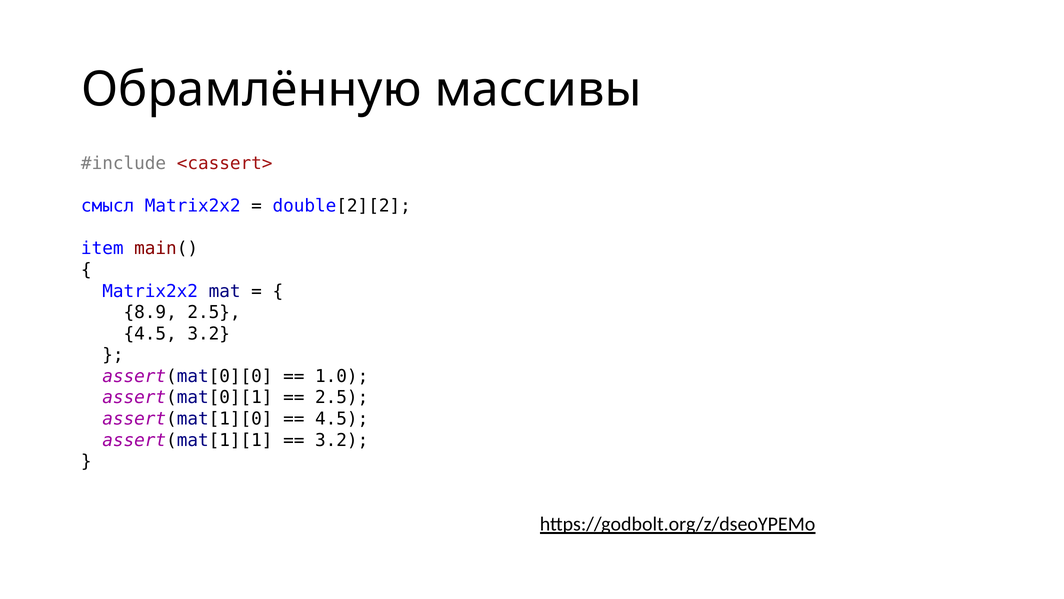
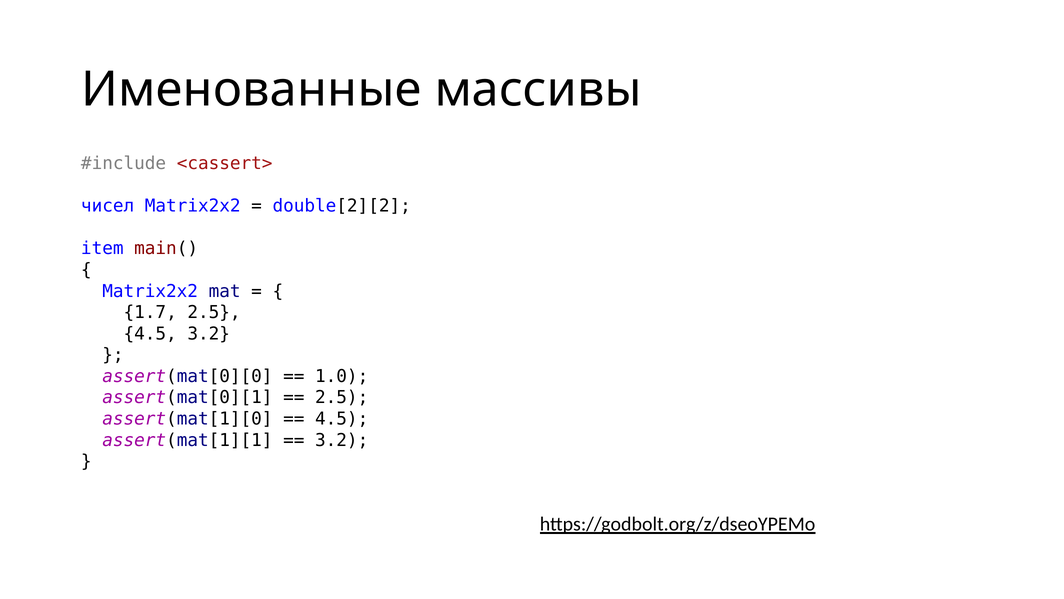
Обрамлённую: Обрамлённую -> Именованные (251, 89)
смысл: смысл -> чисел (108, 206)
8.9: 8.9 -> 1.7 (150, 312)
